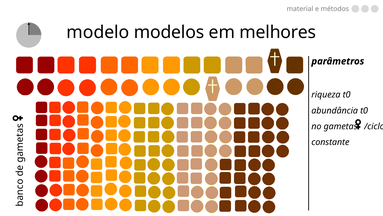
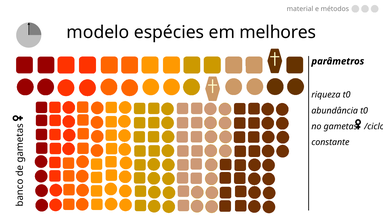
modelos: modelos -> espécies (169, 32)
